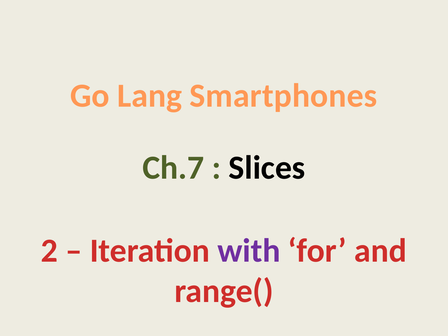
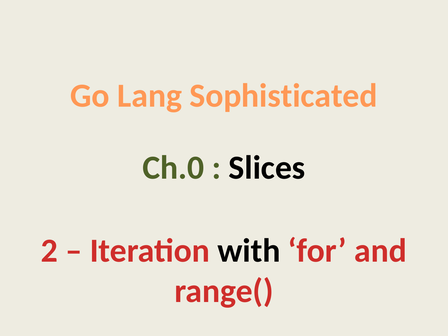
Smartphones: Smartphones -> Sophisticated (284, 96)
Ch.7: Ch.7 -> Ch.0 (173, 168)
with colour: purple -> black (249, 251)
